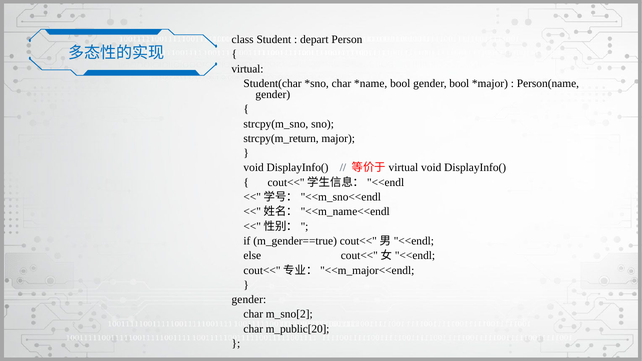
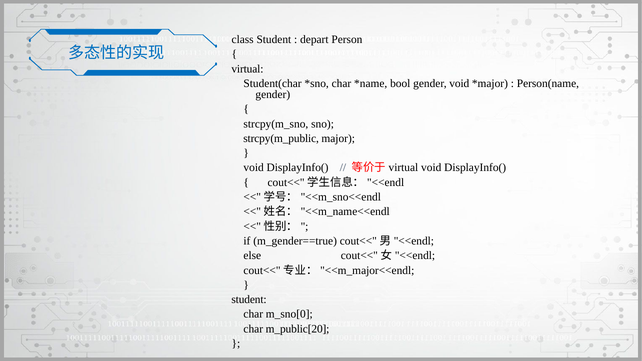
gender bool: bool -> void (459, 83)
strcpy(m_return: strcpy(m_return -> strcpy(m_public (281, 138)
gender: gender -> student (249, 300)
m_sno[2: m_sno[2 -> m_sno[0 (289, 314)
